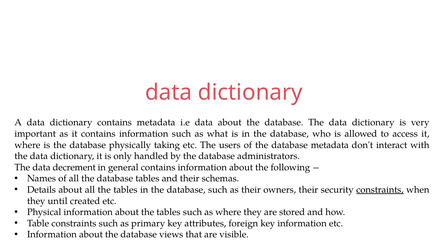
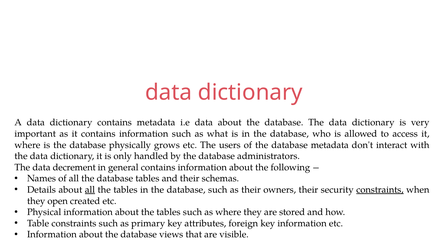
taking: taking -> grows (167, 145)
all underline: none -> present (90, 190)
until: until -> open (58, 201)
